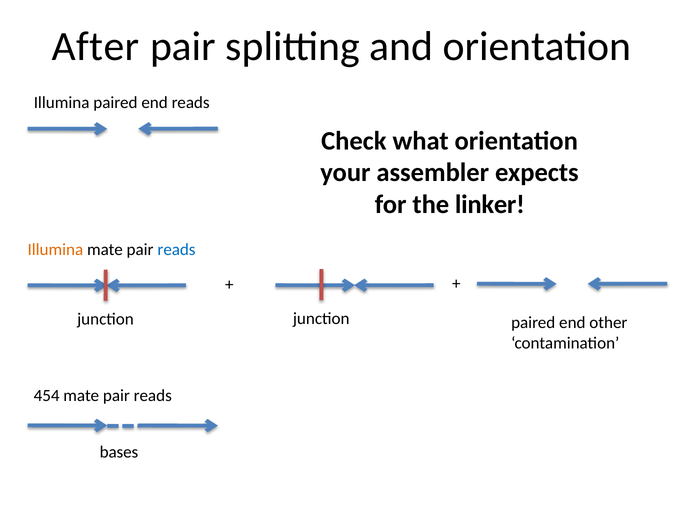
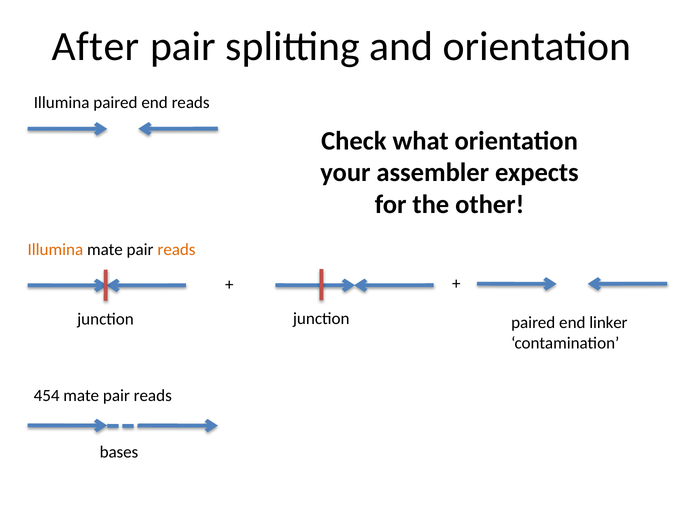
linker: linker -> other (490, 205)
reads colour: blue -> orange (177, 250)
other: other -> linker (608, 323)
